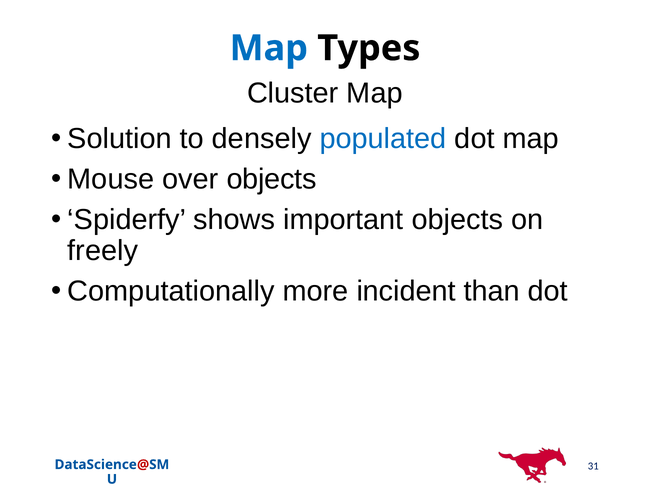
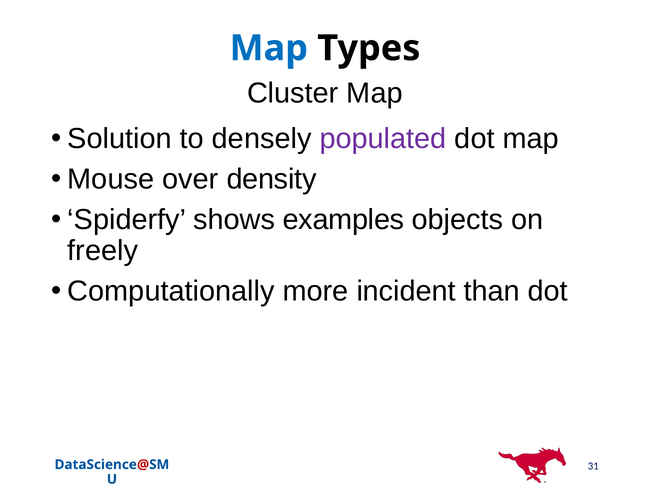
populated colour: blue -> purple (383, 139)
over objects: objects -> density (272, 179)
important: important -> examples (343, 219)
